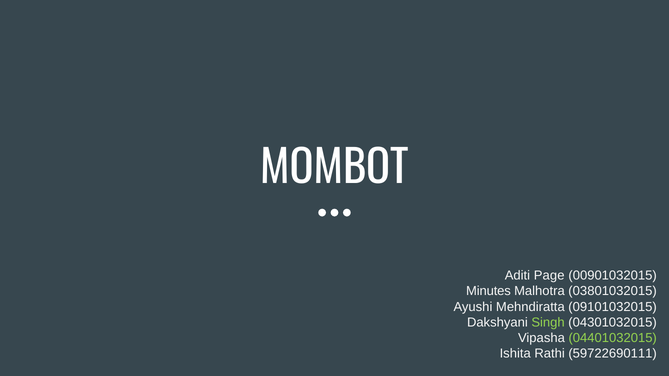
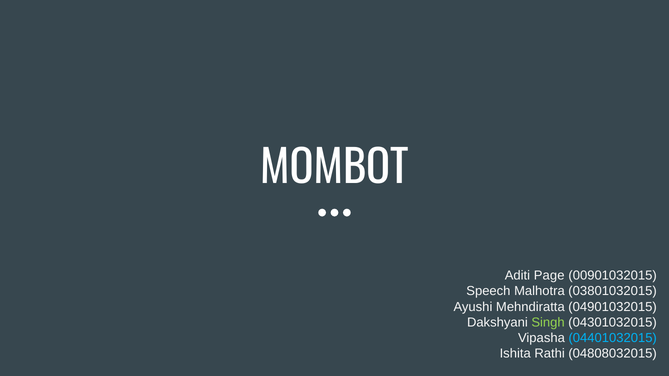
Minutes: Minutes -> Speech (488, 291)
09101032015: 09101032015 -> 04901032015 (613, 307)
04401032015 colour: light green -> light blue (613, 338)
59722690111: 59722690111 -> 04808032015 (613, 354)
